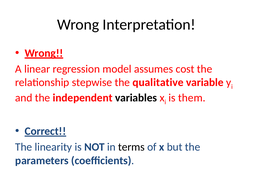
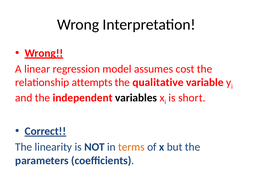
stepwise: stepwise -> attempts (92, 82)
them: them -> short (192, 98)
terms colour: black -> orange (131, 147)
